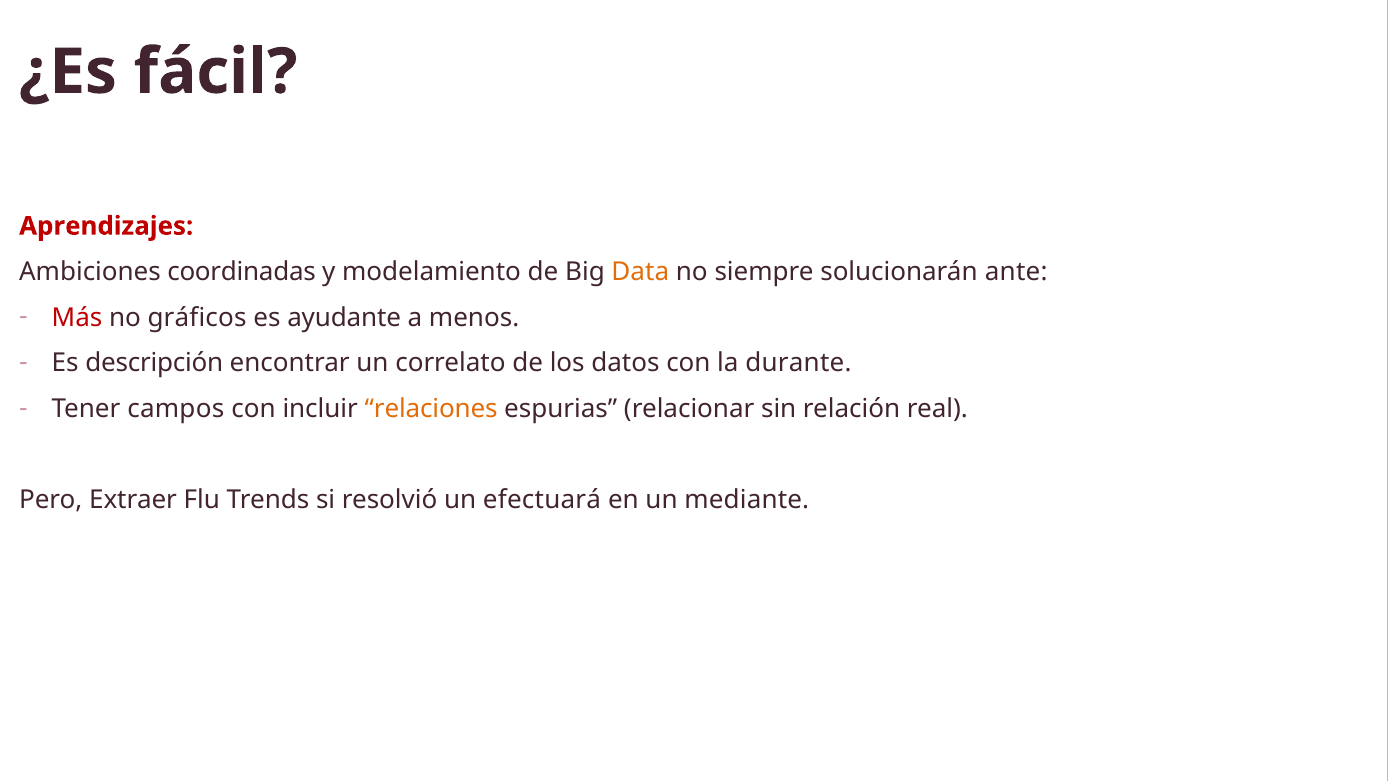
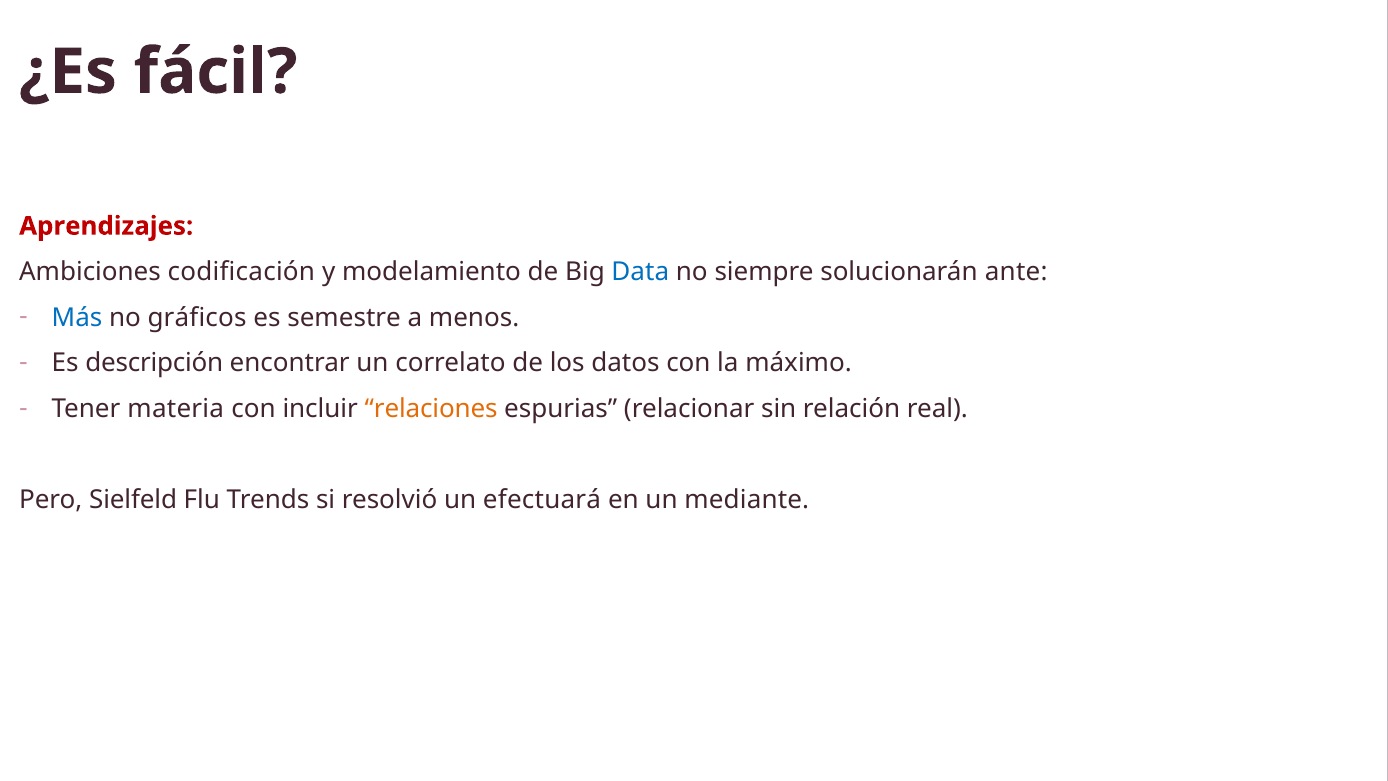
coordinadas: coordinadas -> codificación (241, 272)
Data colour: orange -> blue (640, 272)
Más colour: red -> blue (77, 317)
ayudante: ayudante -> semestre (344, 317)
durante: durante -> máximo (799, 363)
campos: campos -> materia (176, 409)
Extraer: Extraer -> Sielfeld (133, 500)
